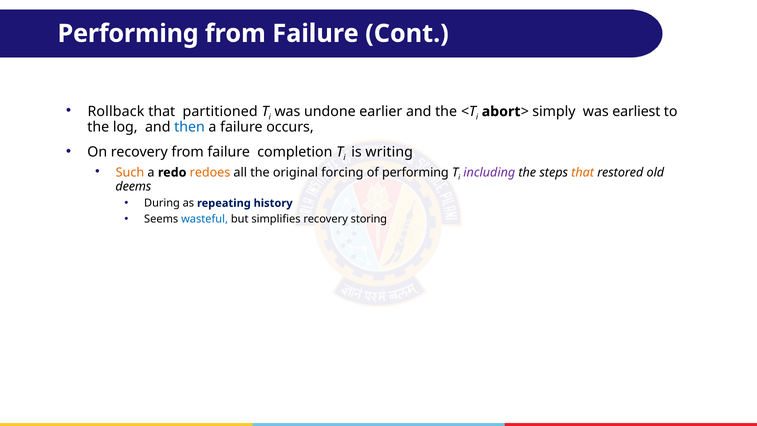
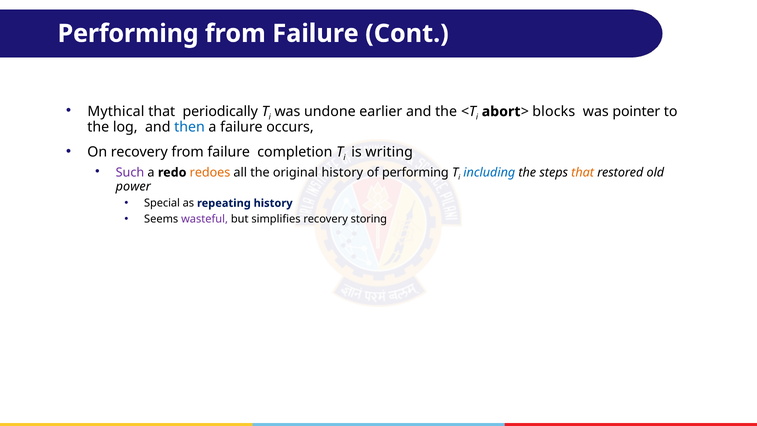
Rollback: Rollback -> Mythical (116, 111)
partitioned: partitioned -> periodically (220, 111)
simply: simply -> blocks (554, 111)
earliest: earliest -> pointer (636, 111)
Such colour: orange -> purple (130, 172)
original forcing: forcing -> history (342, 172)
including colour: purple -> blue (489, 172)
deems: deems -> power (133, 186)
During: During -> Special (162, 203)
wasteful colour: blue -> purple (205, 219)
